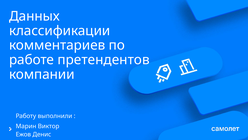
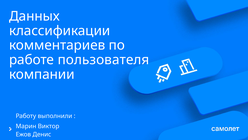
претендентов: претендентов -> пользователя (103, 60)
